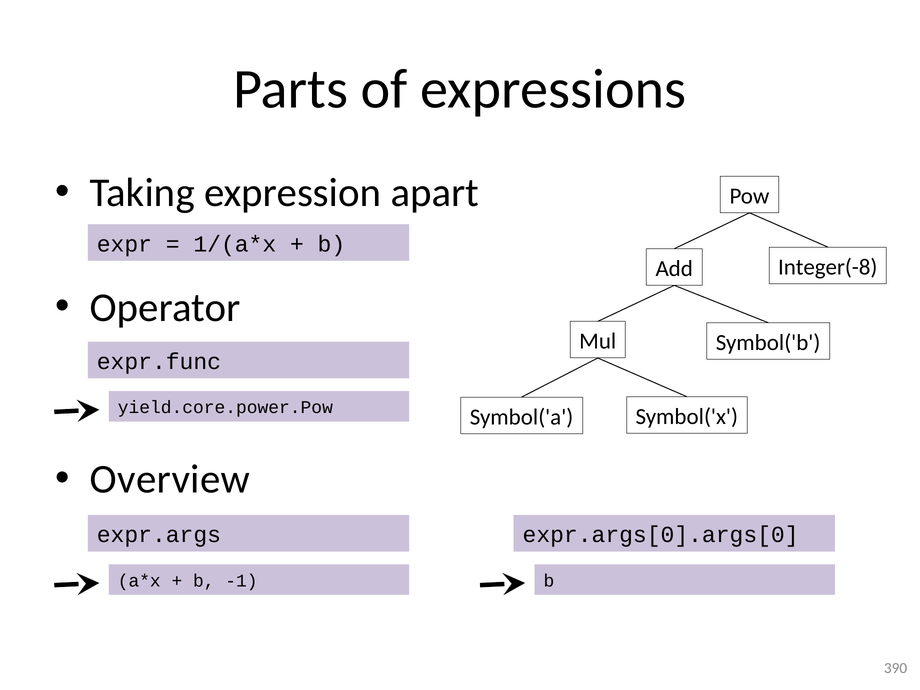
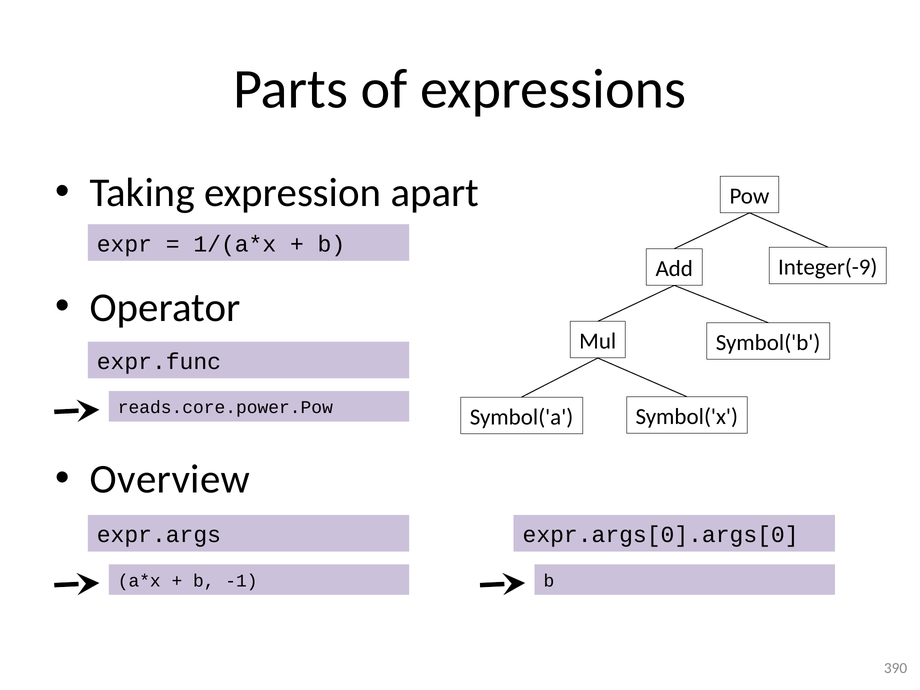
Integer(-8: Integer(-8 -> Integer(-9 (828, 267)
yield.core.power.Pow: yield.core.power.Pow -> reads.core.power.Pow (225, 408)
